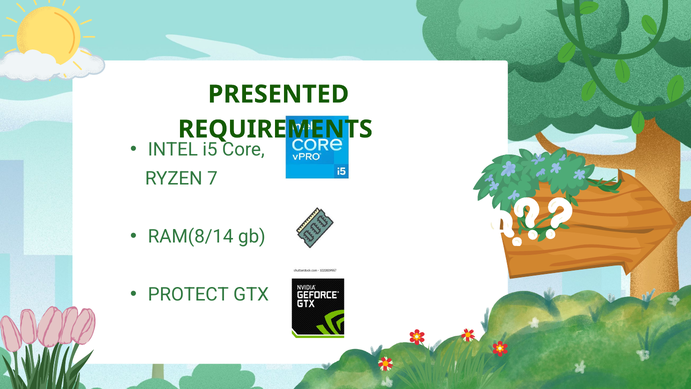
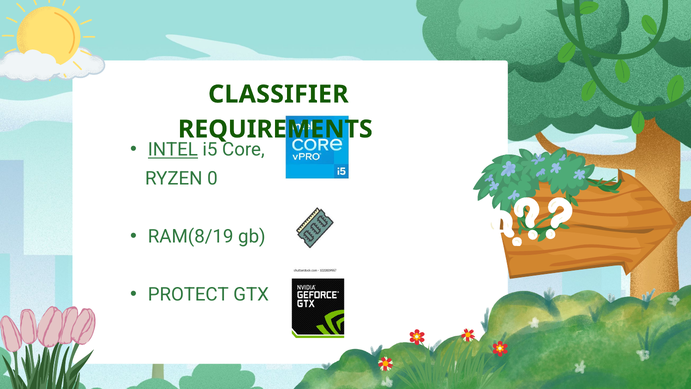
PRESENTED: PRESENTED -> CLASSIFIER (278, 94)
INTEL underline: none -> present (173, 150)
7: 7 -> 0 (212, 179)
RAM(8/14: RAM(8/14 -> RAM(8/19 (191, 237)
